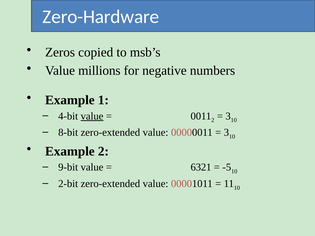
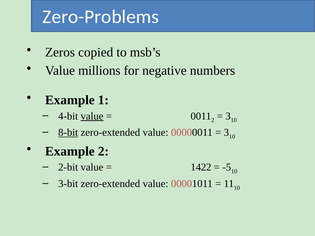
Zero-Hardware: Zero-Hardware -> Zero-Problems (101, 17)
8-bit underline: none -> present (68, 133)
9-bit: 9-bit -> 2-bit (68, 167)
6321: 6321 -> 1422 (201, 167)
2-bit: 2-bit -> 3-bit (68, 184)
